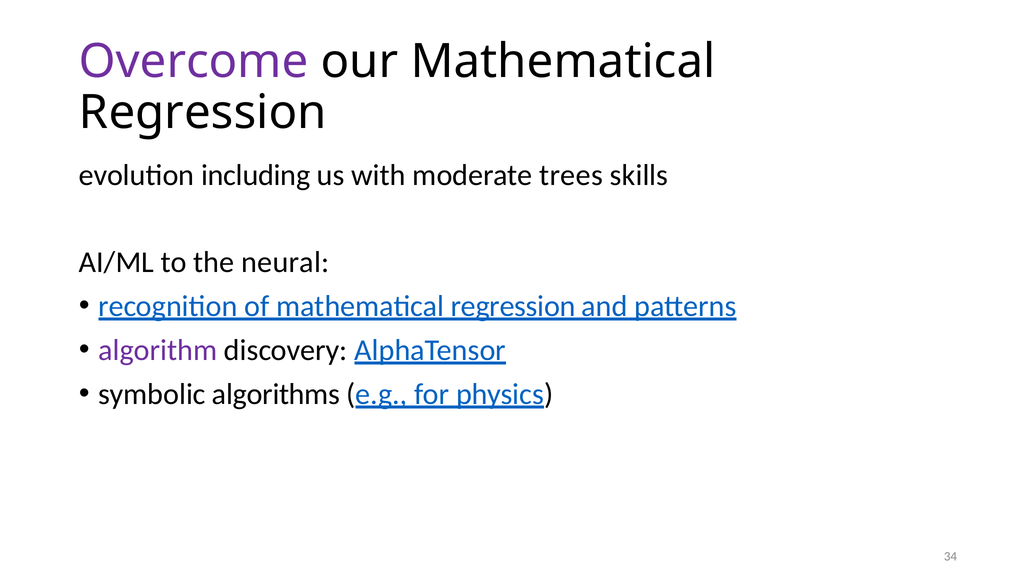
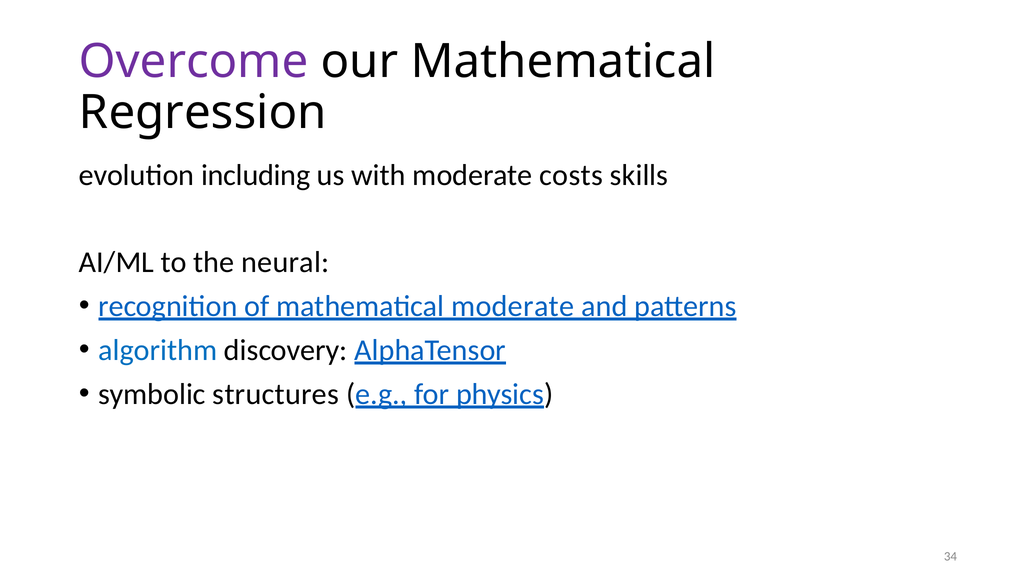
trees: trees -> costs (571, 175)
of mathematical regression: regression -> moderate (513, 306)
algorithm colour: purple -> blue (158, 350)
algorithms: algorithms -> structures (276, 394)
